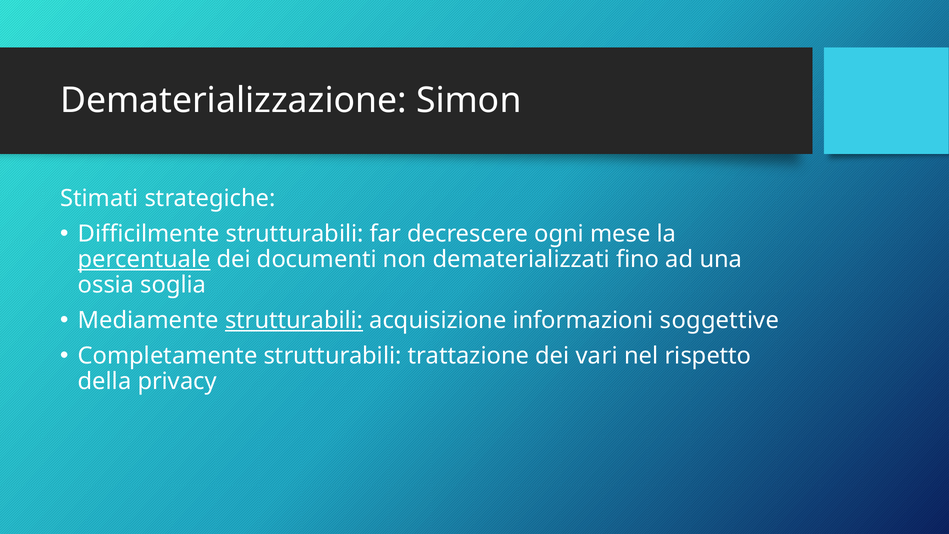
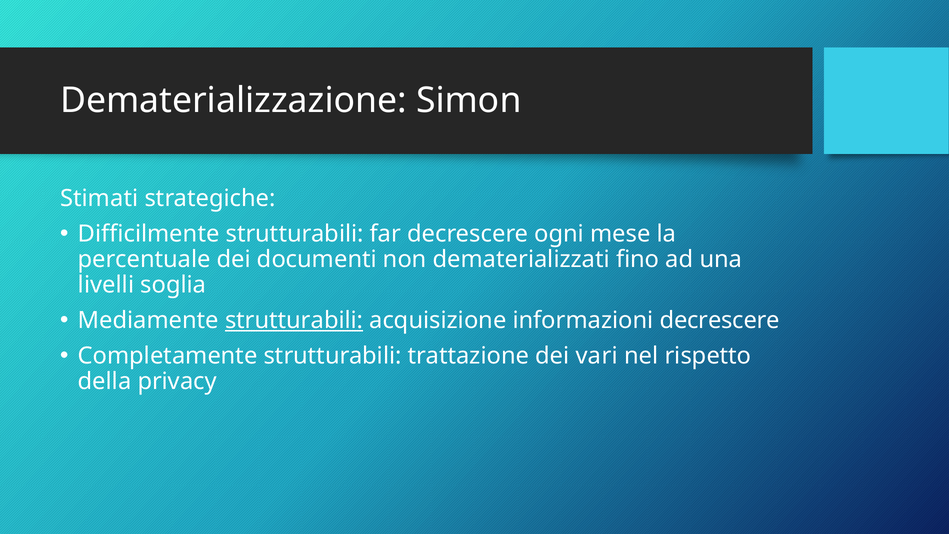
percentuale underline: present -> none (144, 259)
ossia: ossia -> livelli (106, 285)
informazioni soggettive: soggettive -> decrescere (720, 320)
